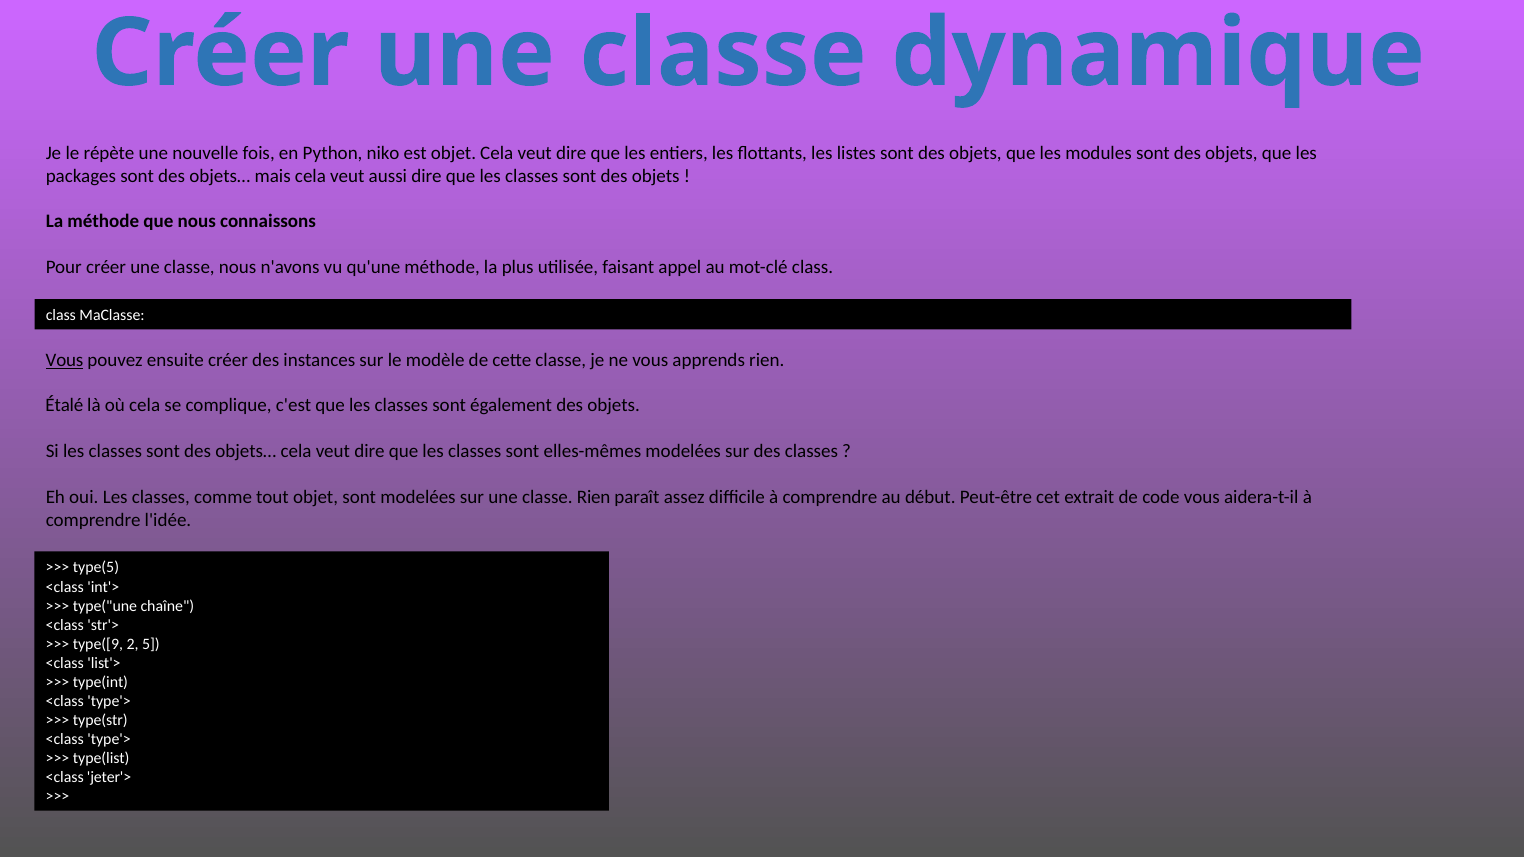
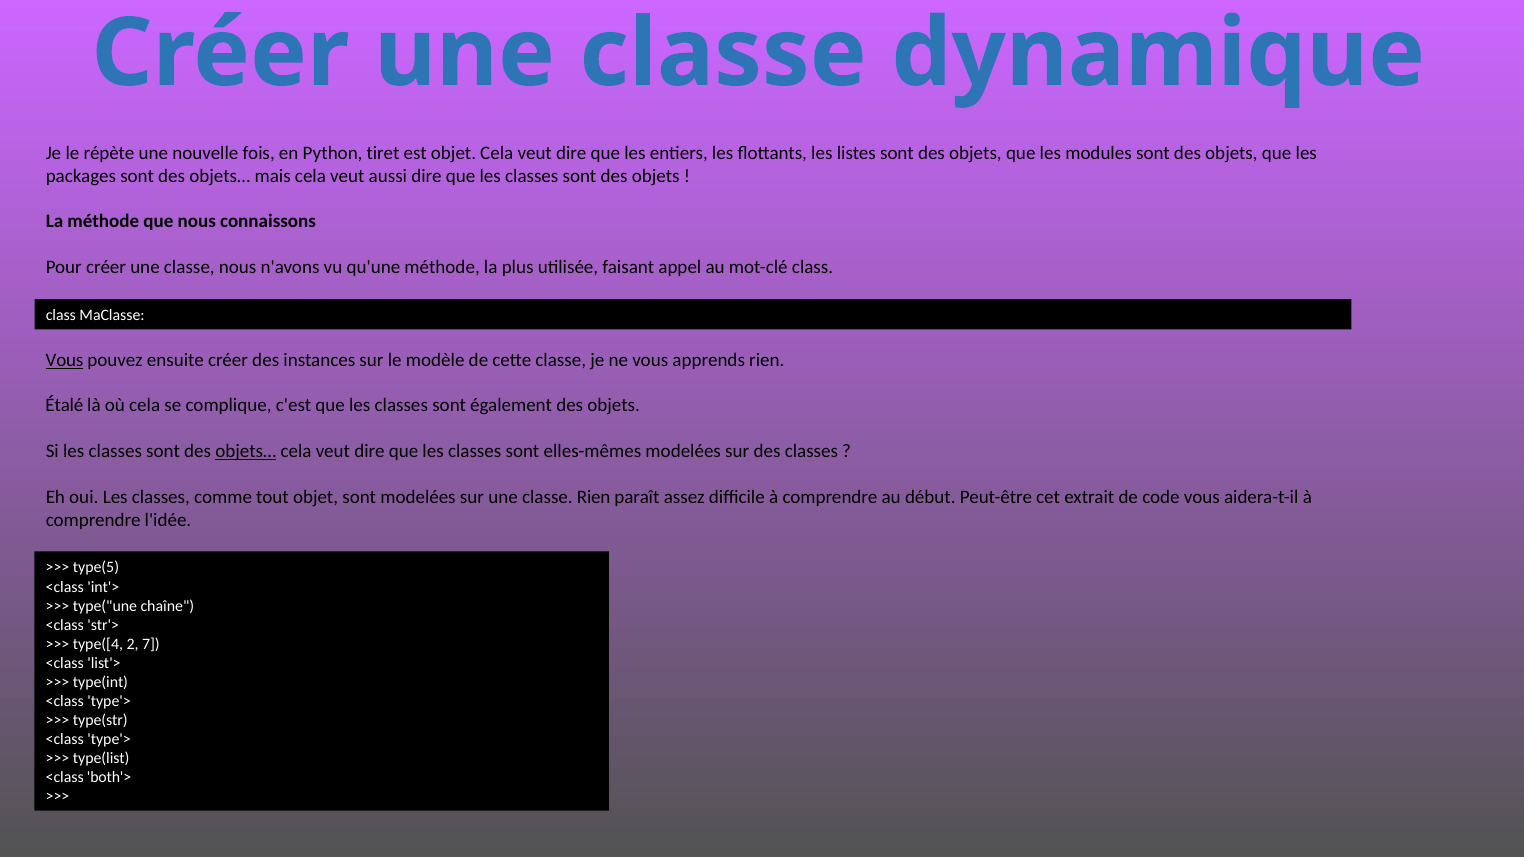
niko: niko -> tiret (383, 153)
objets… underline: none -> present (246, 451)
type([9: type([9 -> type([4 (98, 644)
5: 5 -> 7 (151, 644)
jeter'>: jeter'> -> both'> (109, 778)
